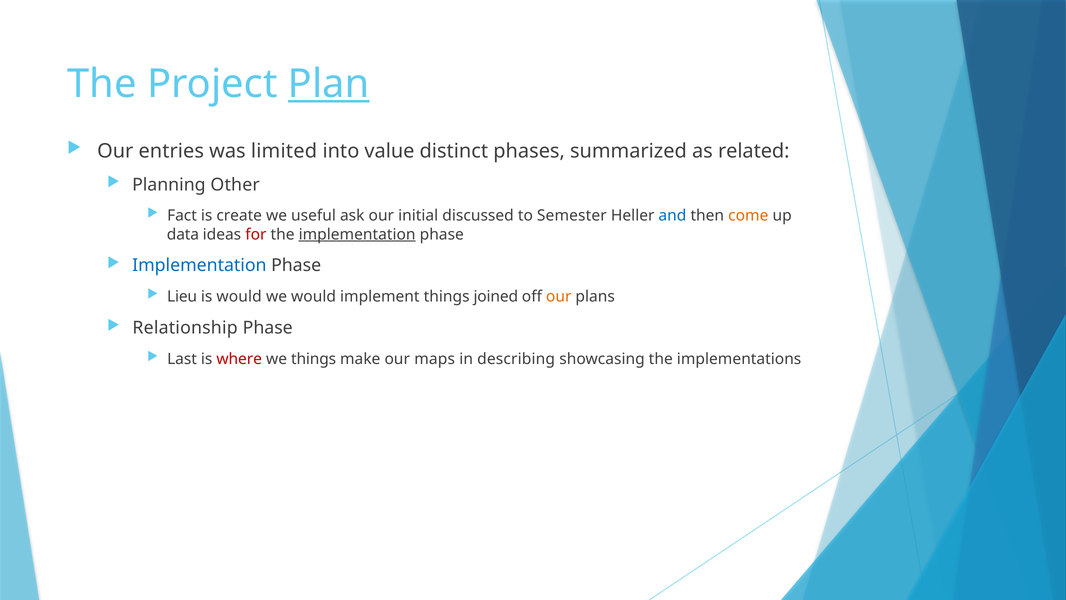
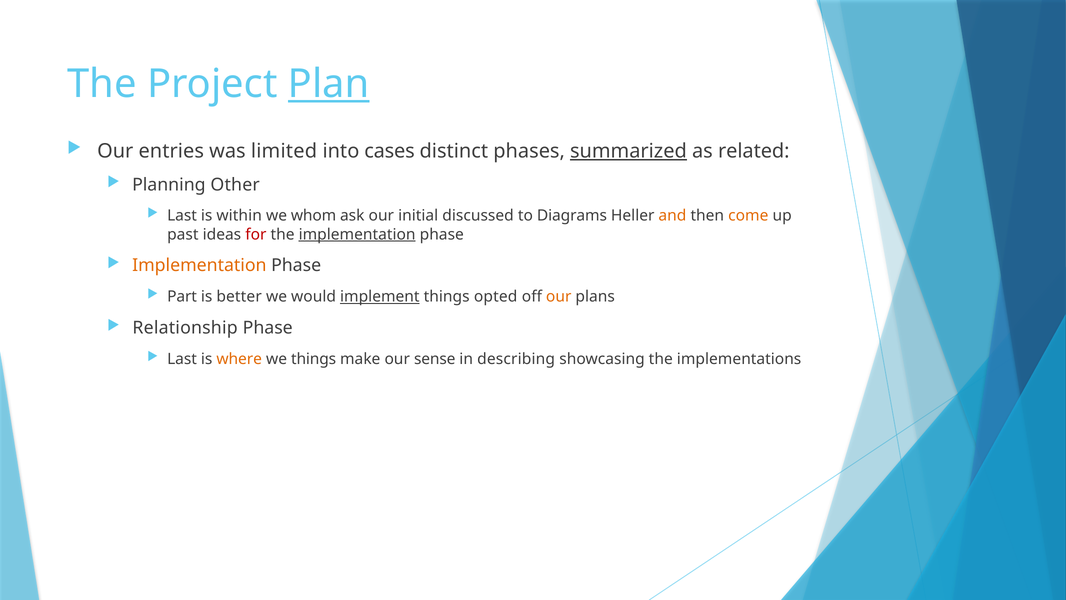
value: value -> cases (390, 151)
summarized underline: none -> present (628, 151)
Fact: Fact -> Last (182, 216)
create: create -> within (239, 216)
useful: useful -> whom (314, 216)
Semester: Semester -> Diagrams (572, 216)
and colour: blue -> orange (672, 216)
data: data -> past (183, 234)
Implementation colour: blue -> orange (199, 265)
Lieu: Lieu -> Part (182, 296)
is would: would -> better (239, 296)
implement underline: none -> present (380, 296)
joined: joined -> opted (496, 296)
where colour: red -> orange (239, 359)
maps: maps -> sense (435, 359)
